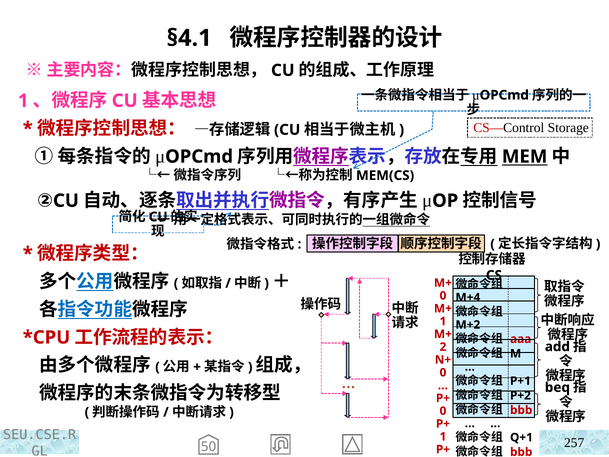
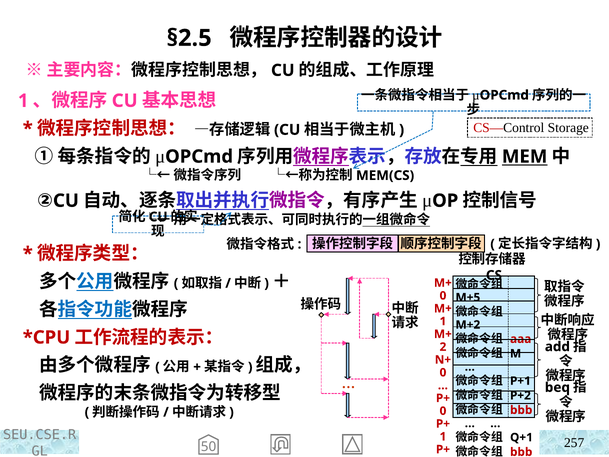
§4.1: §4.1 -> §2.5 (189, 38)
M+4: M+4 -> M+5 (468, 297)
